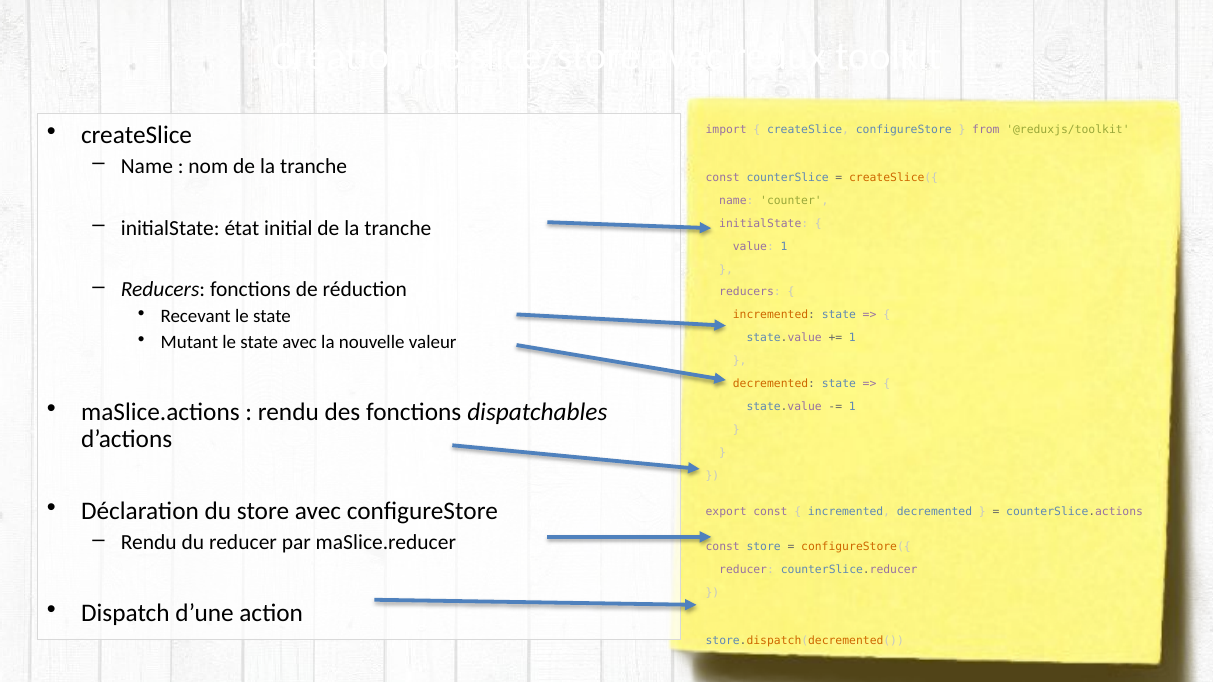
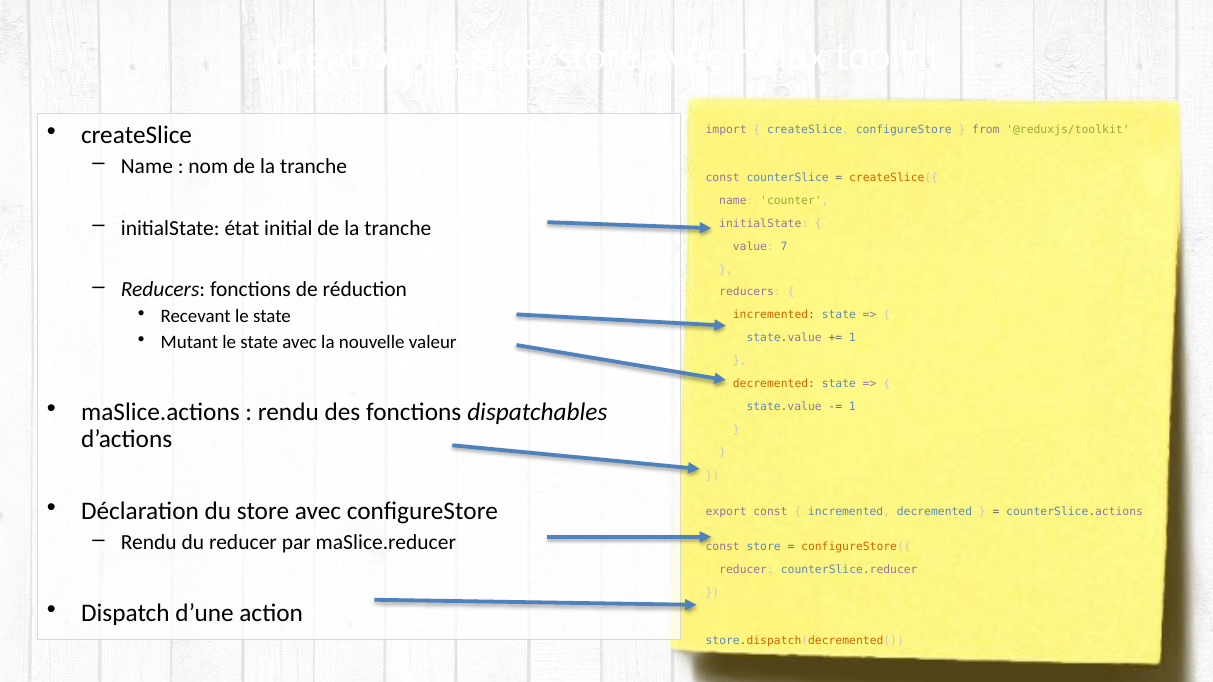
value 1: 1 -> 7 (784, 246)
